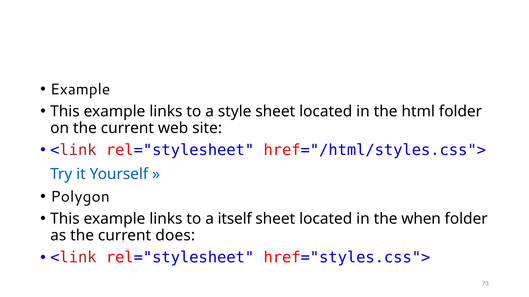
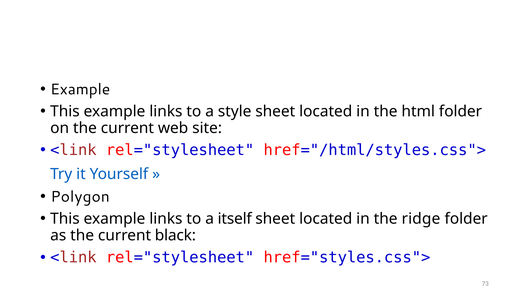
when: when -> ridge (421, 219)
does: does -> black (175, 236)
